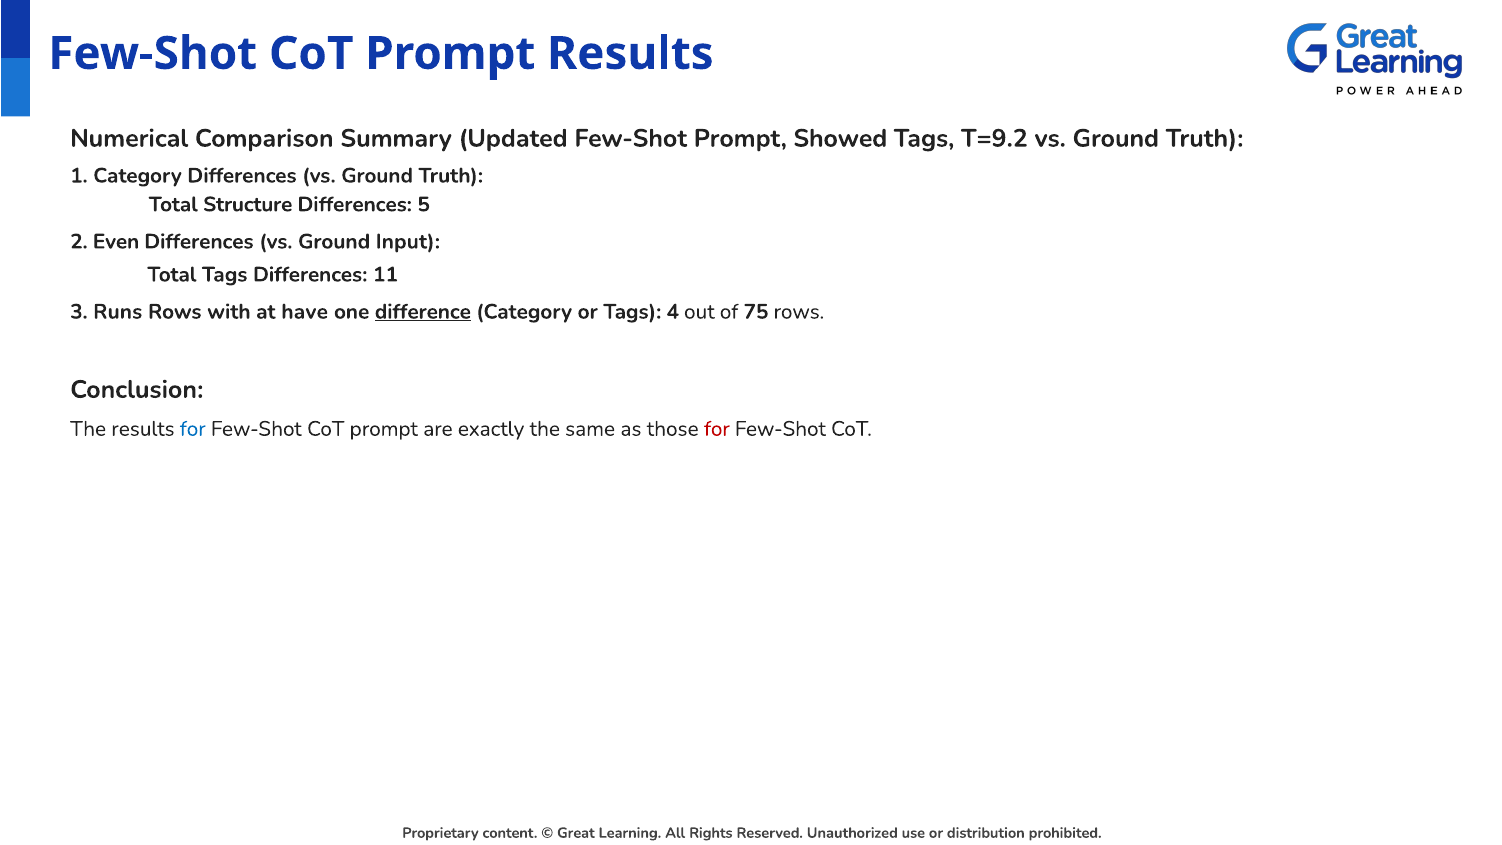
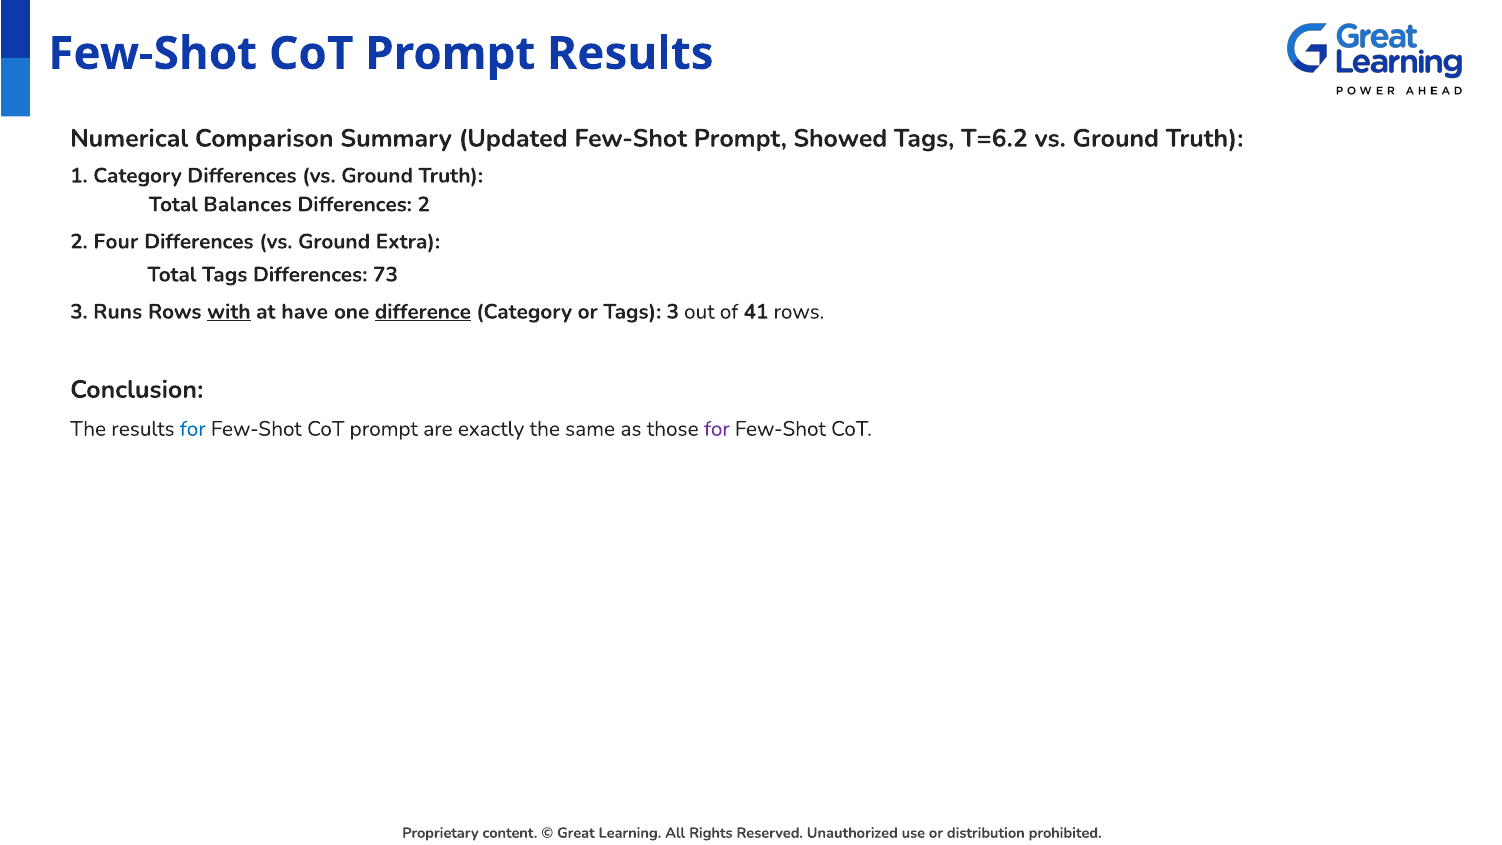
T=9.2: T=9.2 -> T=6.2 (994, 138)
Structure: Structure -> Balances (248, 204)
Differences 5: 5 -> 2 (424, 204)
Even: Even -> Four (116, 242)
Input: Input -> Extra (408, 242)
11: 11 -> 73 (386, 275)
with underline: none -> present (229, 312)
Tags 4: 4 -> 3 (673, 312)
75: 75 -> 41 (756, 312)
for colour: red -> purple (717, 429)
